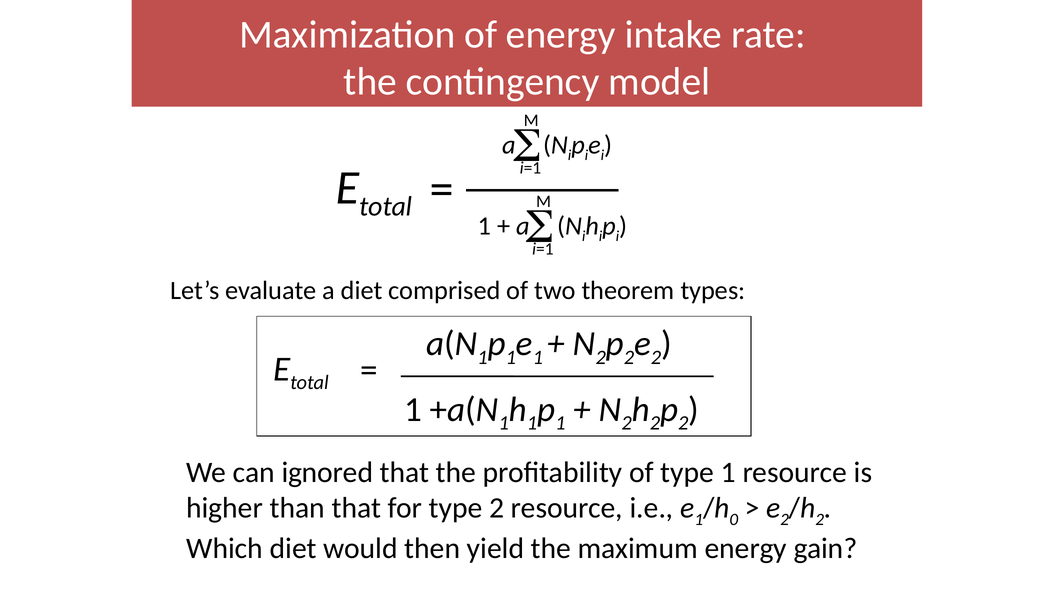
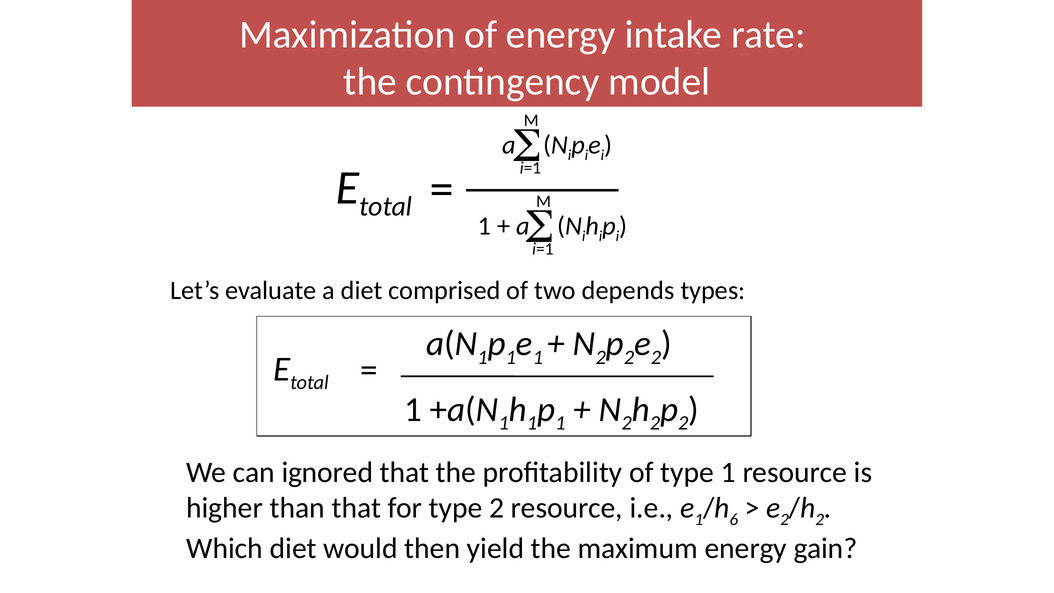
theorem: theorem -> depends (628, 291)
0: 0 -> 6 (734, 519)
